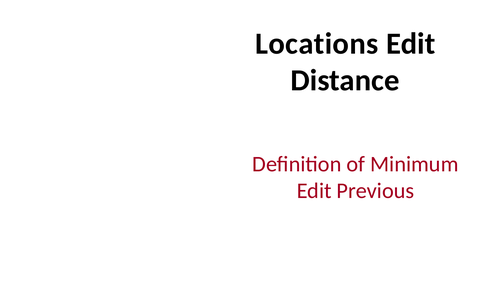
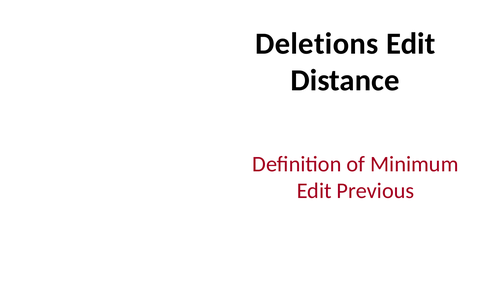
Locations: Locations -> Deletions (317, 44)
